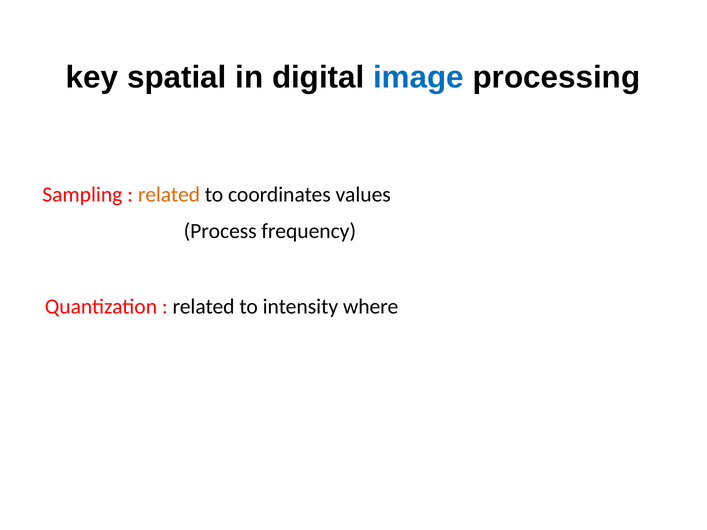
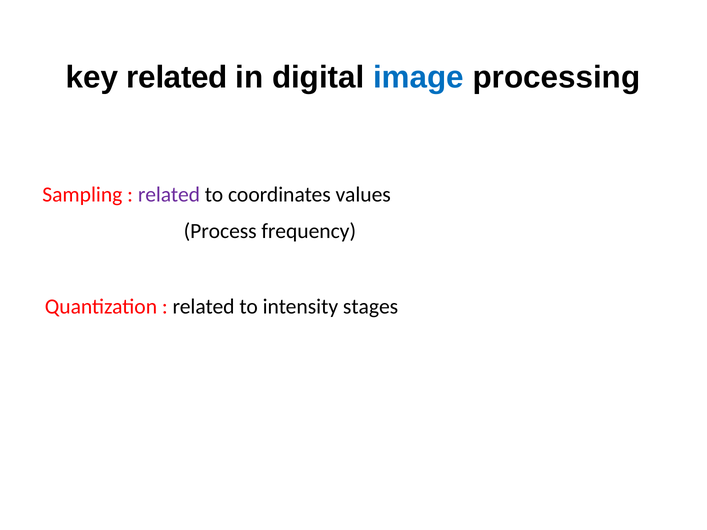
key spatial: spatial -> related (177, 78)
related colour: orange -> purple (169, 195)
where: where -> stages (371, 307)
